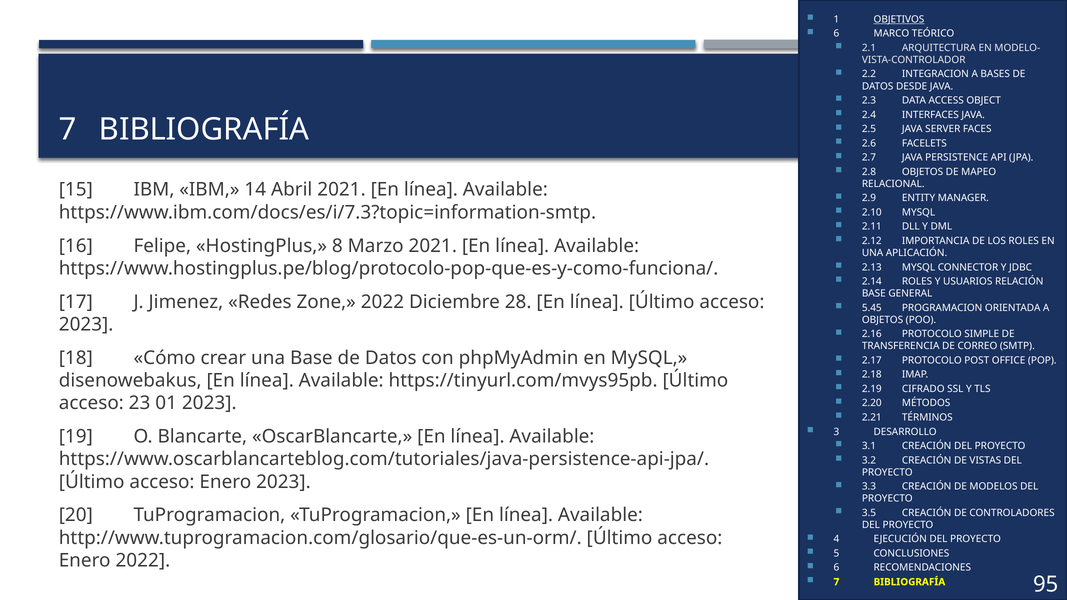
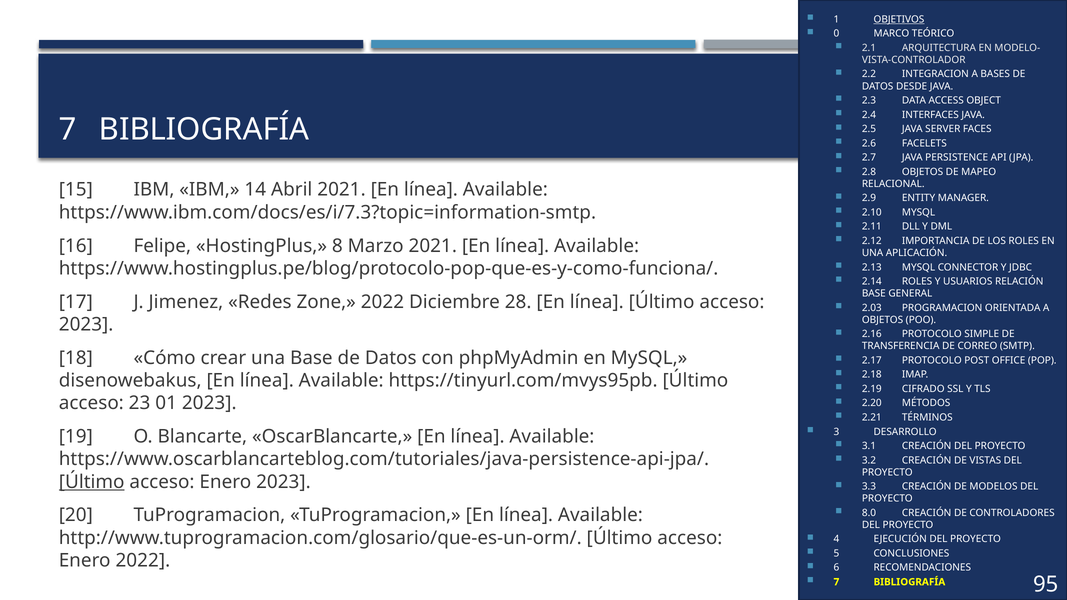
6: 6 -> 0 (836, 34)
5.45: 5.45 -> 2.03 (872, 308)
Último underline: none -> present (92, 482)
3.5: 3.5 -> 8.0 (869, 513)
